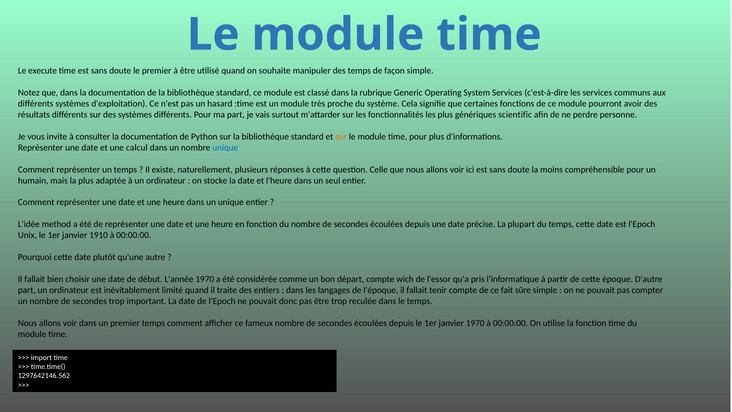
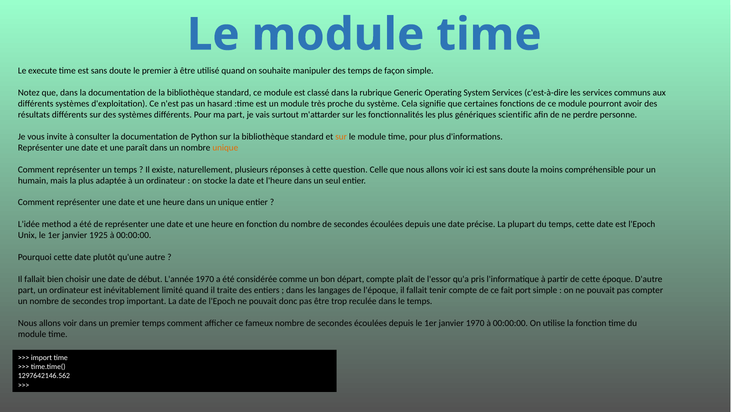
calcul: calcul -> paraît (137, 147)
unique colour: blue -> orange (225, 147)
1910: 1910 -> 1925 (99, 235)
wich: wich -> plaît (405, 279)
sûre: sûre -> port (523, 290)
